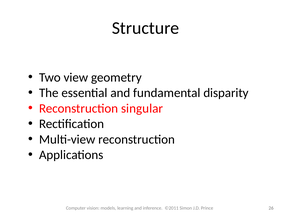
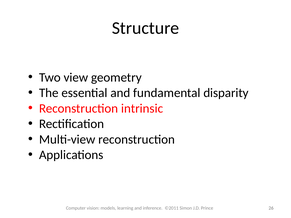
singular: singular -> intrinsic (142, 108)
